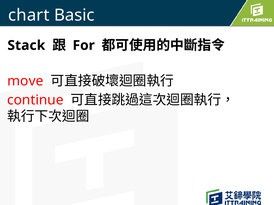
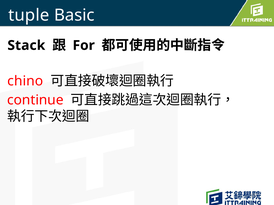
chart: chart -> tuple (29, 15)
move: move -> chino (25, 81)
